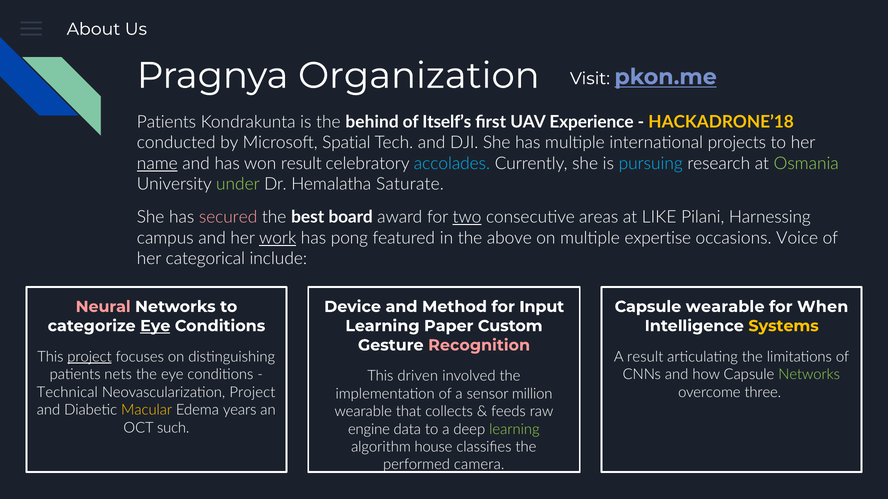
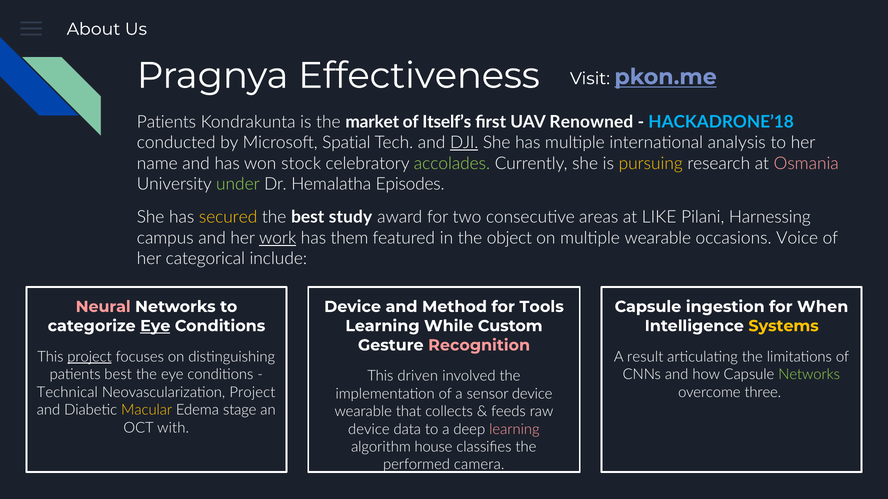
Organization: Organization -> Effectiveness (419, 76)
behind: behind -> market (372, 122)
Experience: Experience -> Renowned (591, 122)
HACKADRONE’18 colour: yellow -> light blue (721, 122)
DJI underline: none -> present (464, 143)
projects: projects -> analysis (737, 143)
name underline: present -> none (157, 164)
won result: result -> stock (301, 164)
accolades colour: light blue -> light green (452, 164)
pursuing colour: light blue -> yellow (651, 164)
Osmania colour: light green -> pink (806, 164)
Saturate: Saturate -> Episodes (410, 184)
secured colour: pink -> yellow (228, 217)
board: board -> study (350, 217)
two underline: present -> none (467, 217)
pong: pong -> them (349, 238)
above: above -> object (509, 238)
multiple expertise: expertise -> wearable (658, 238)
Input: Input -> Tools (542, 307)
Capsule wearable: wearable -> ingestion (725, 307)
Paper: Paper -> While (449, 326)
patients nets: nets -> best (118, 375)
sensor million: million -> device (532, 394)
years: years -> stage (240, 410)
such: such -> with (173, 428)
engine: engine -> device (369, 430)
learning colour: light green -> pink (514, 430)
